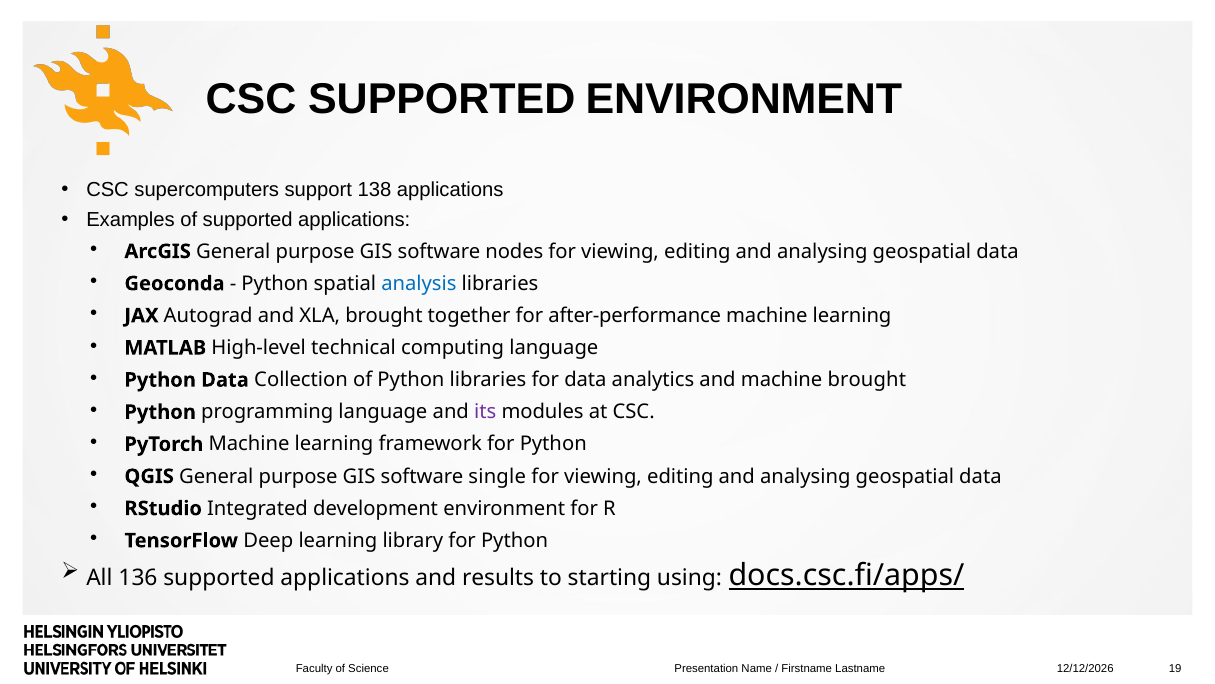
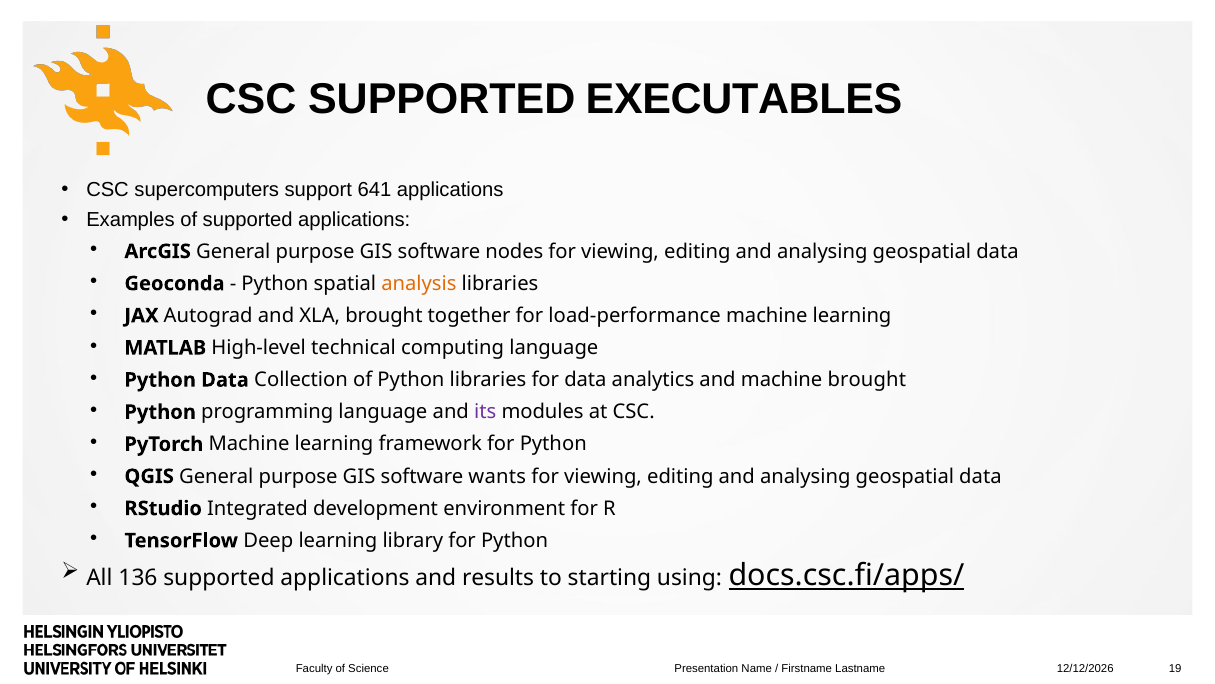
SUPPORTED ENVIRONMENT: ENVIRONMENT -> EXECUTABLES (744, 99)
138: 138 -> 641 (374, 190)
analysis colour: blue -> orange (419, 283)
after-performance: after-performance -> load-performance (635, 315)
single: single -> wants (497, 476)
